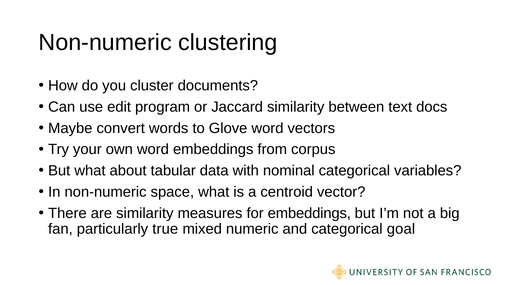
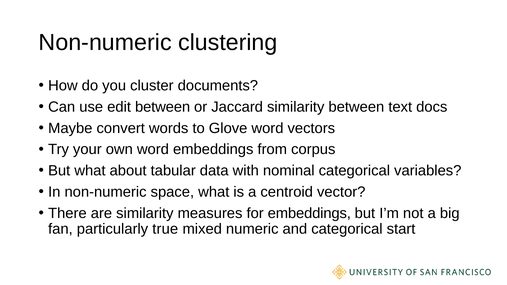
edit program: program -> between (163, 107)
goal: goal -> start (401, 229)
